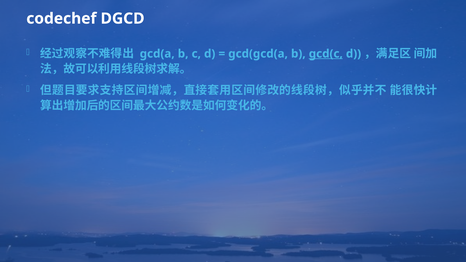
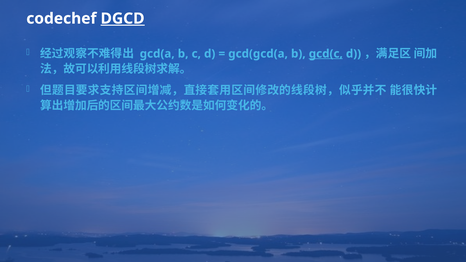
DGCD underline: none -> present (123, 19)
